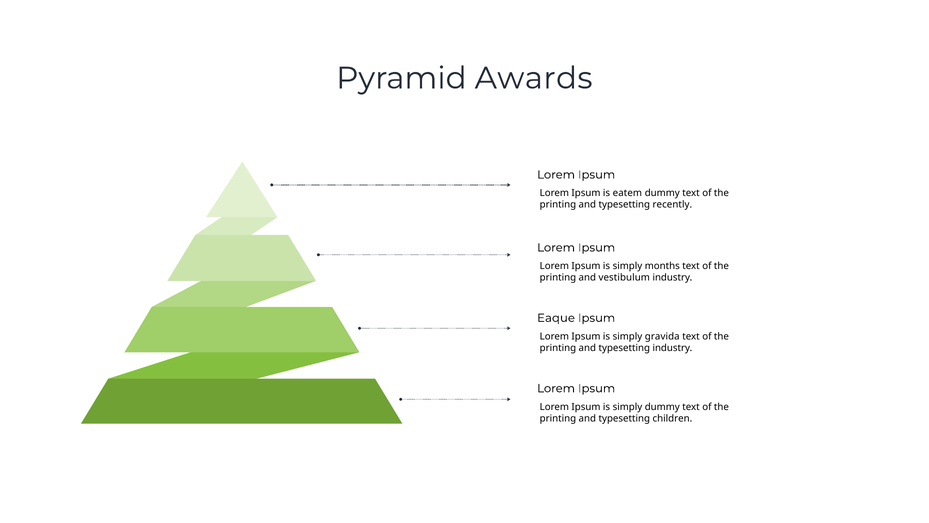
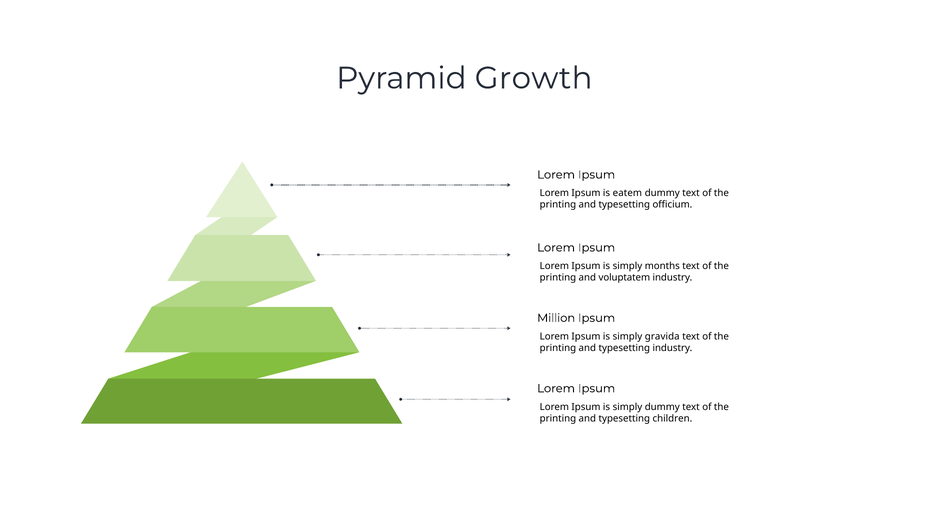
Awards: Awards -> Growth (534, 78)
recently: recently -> officium (672, 205)
vestibulum: vestibulum -> voluptatem (624, 277)
Eaque: Eaque -> Million (556, 318)
